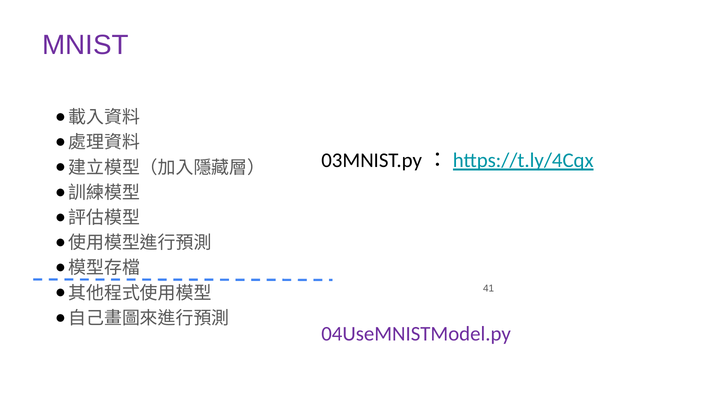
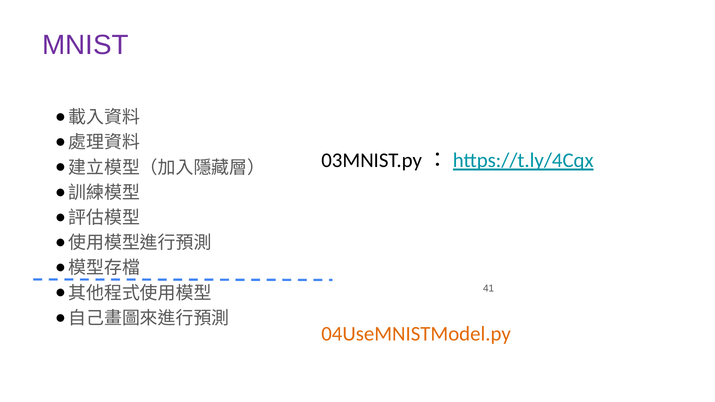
04UseMNISTModel.py colour: purple -> orange (416, 334)
